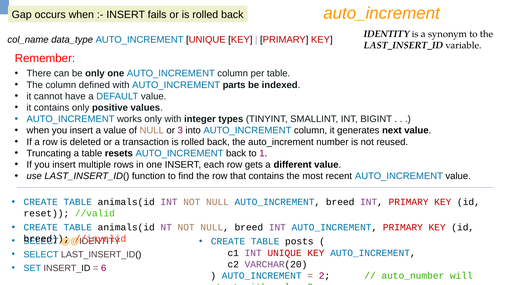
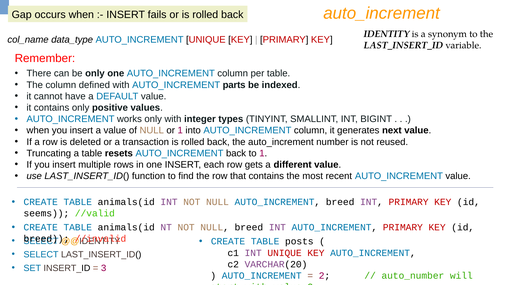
or 3: 3 -> 1 (180, 131)
reset: reset -> seems (46, 214)
6: 6 -> 3 (104, 268)
